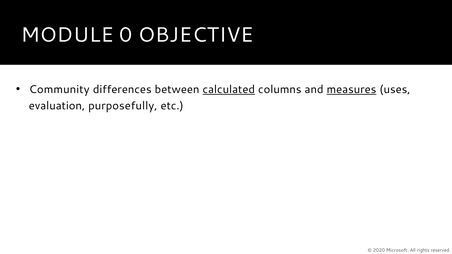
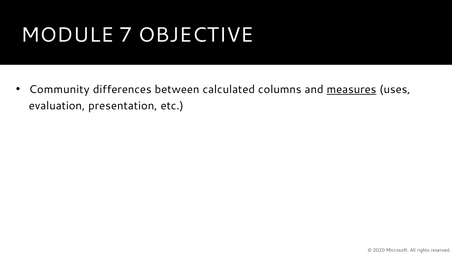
0: 0 -> 7 (126, 35)
calculated underline: present -> none (229, 89)
purposefully: purposefully -> presentation (123, 106)
